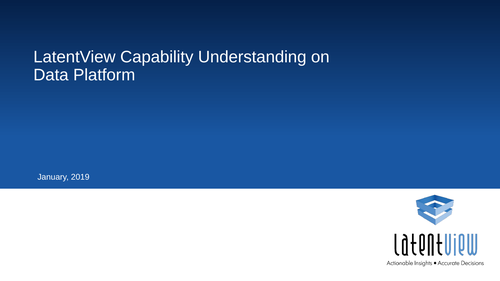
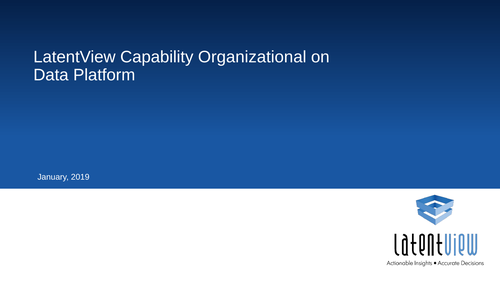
Understanding: Understanding -> Organizational (252, 57)
